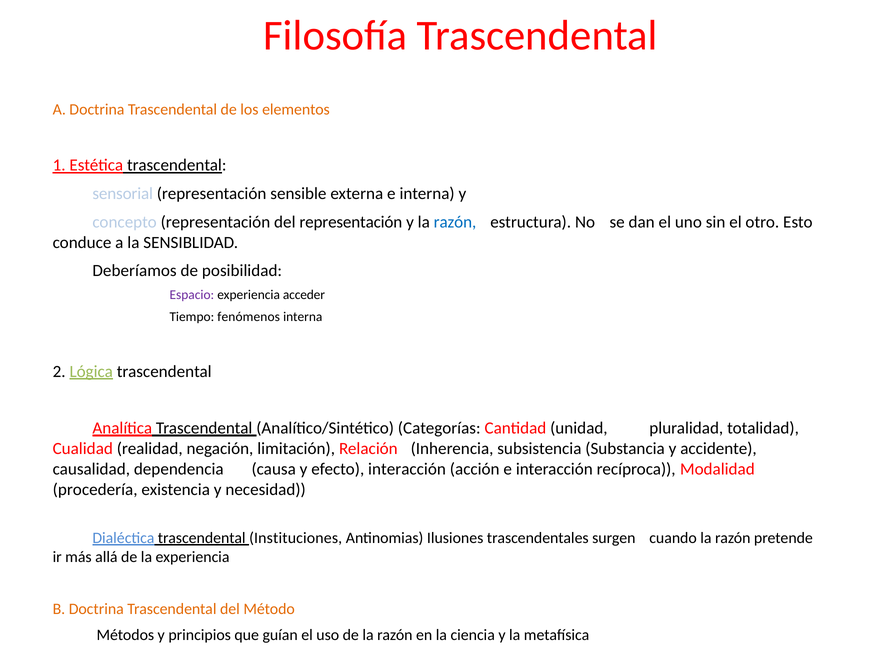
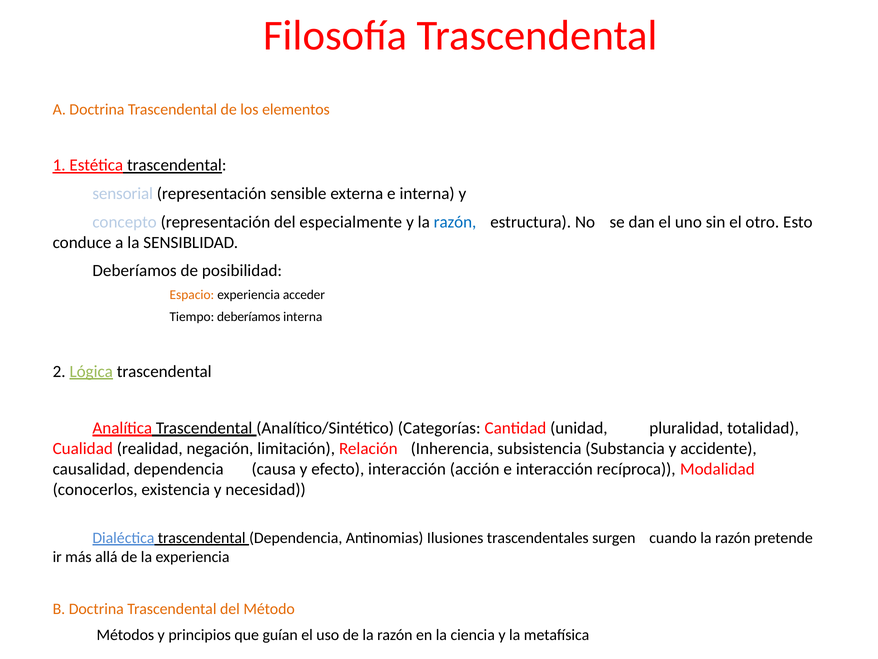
del representación: representación -> especialmente (351, 222)
Espacio colour: purple -> orange (192, 294)
Tiempo fenómenos: fenómenos -> deberíamos (249, 316)
procedería: procedería -> conocerlos (95, 489)
trascendental Instituciones: Instituciones -> Dependencia (296, 538)
